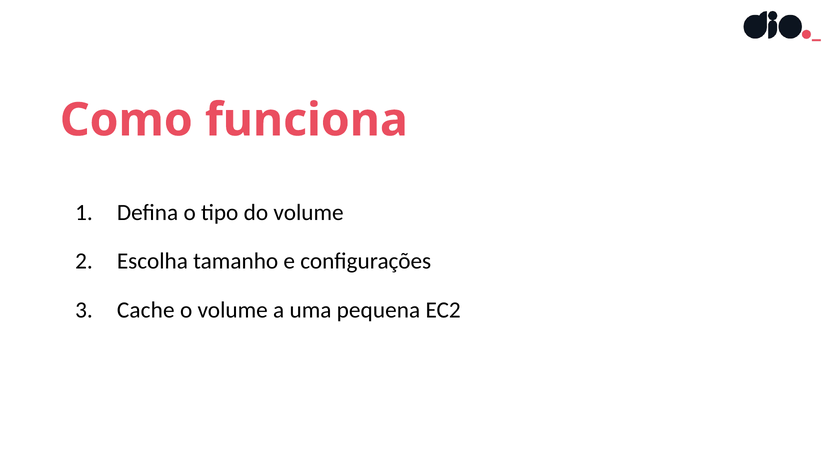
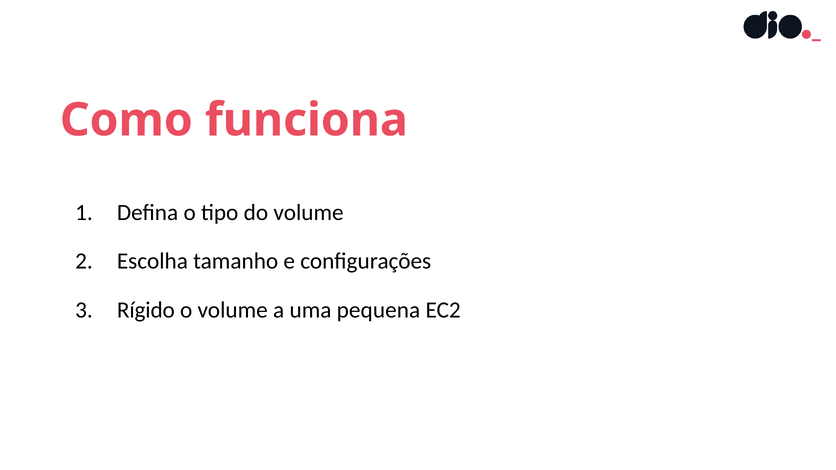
Cache: Cache -> Rígido (146, 310)
